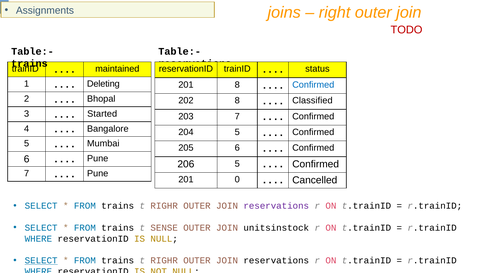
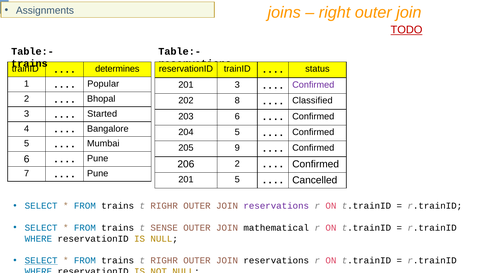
TODO underline: none -> present (407, 30)
maintained: maintained -> determines (117, 69)
Deleting: Deleting -> Popular (103, 84)
201 8: 8 -> 3 (237, 85)
Confirmed colour: blue -> purple (313, 85)
203 7: 7 -> 6 (237, 117)
205 6: 6 -> 9 (237, 148)
206 5: 5 -> 2 (237, 164)
201 0: 0 -> 5 (237, 180)
unitsinstock: unitsinstock -> mathematical (276, 228)
